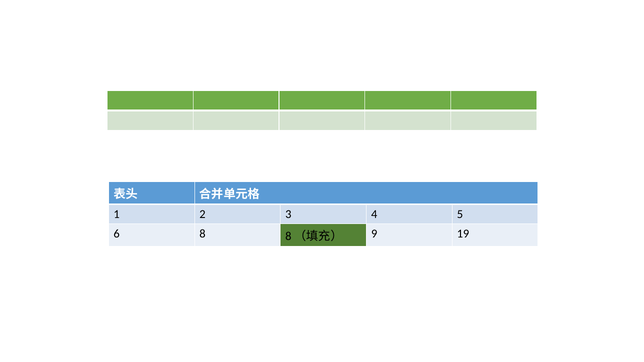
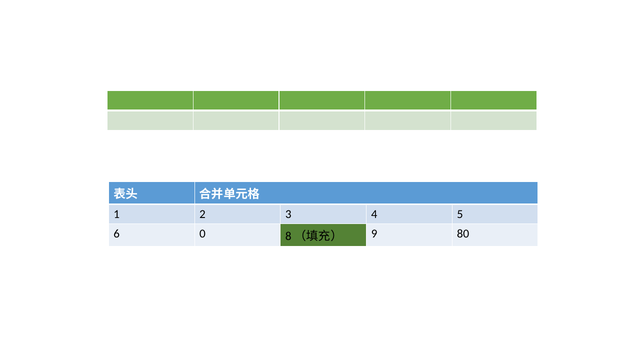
8: 8 -> 0 (202, 234)
19: 19 -> 80 (463, 234)
